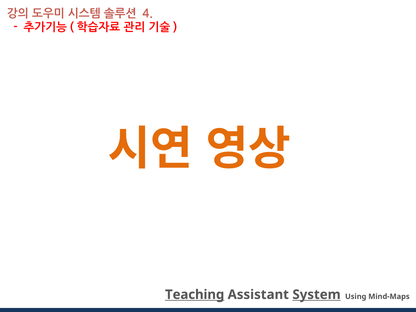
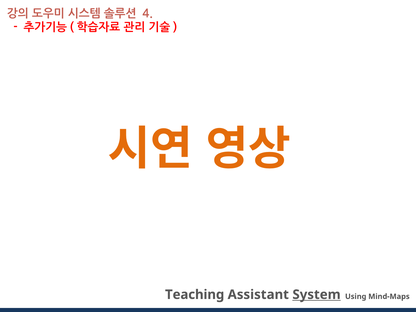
Teaching underline: present -> none (195, 295)
